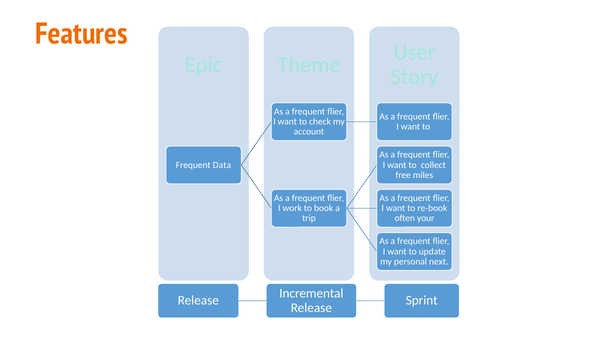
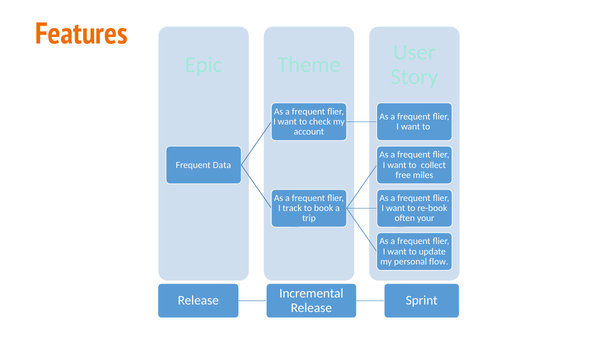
work: work -> track (292, 208)
next: next -> flow (439, 262)
